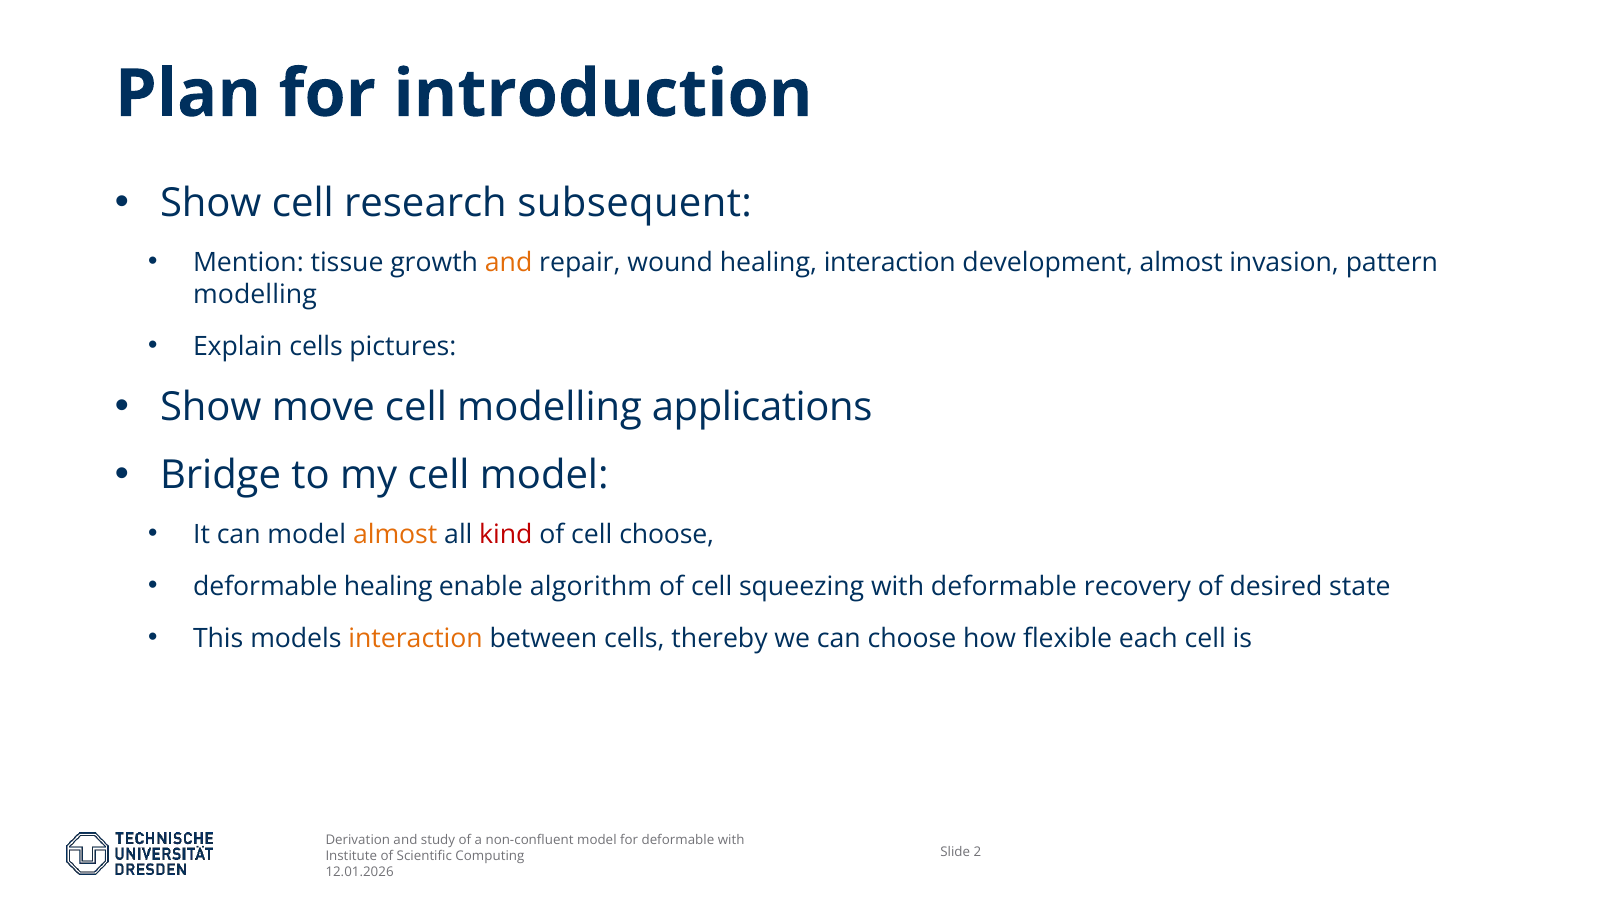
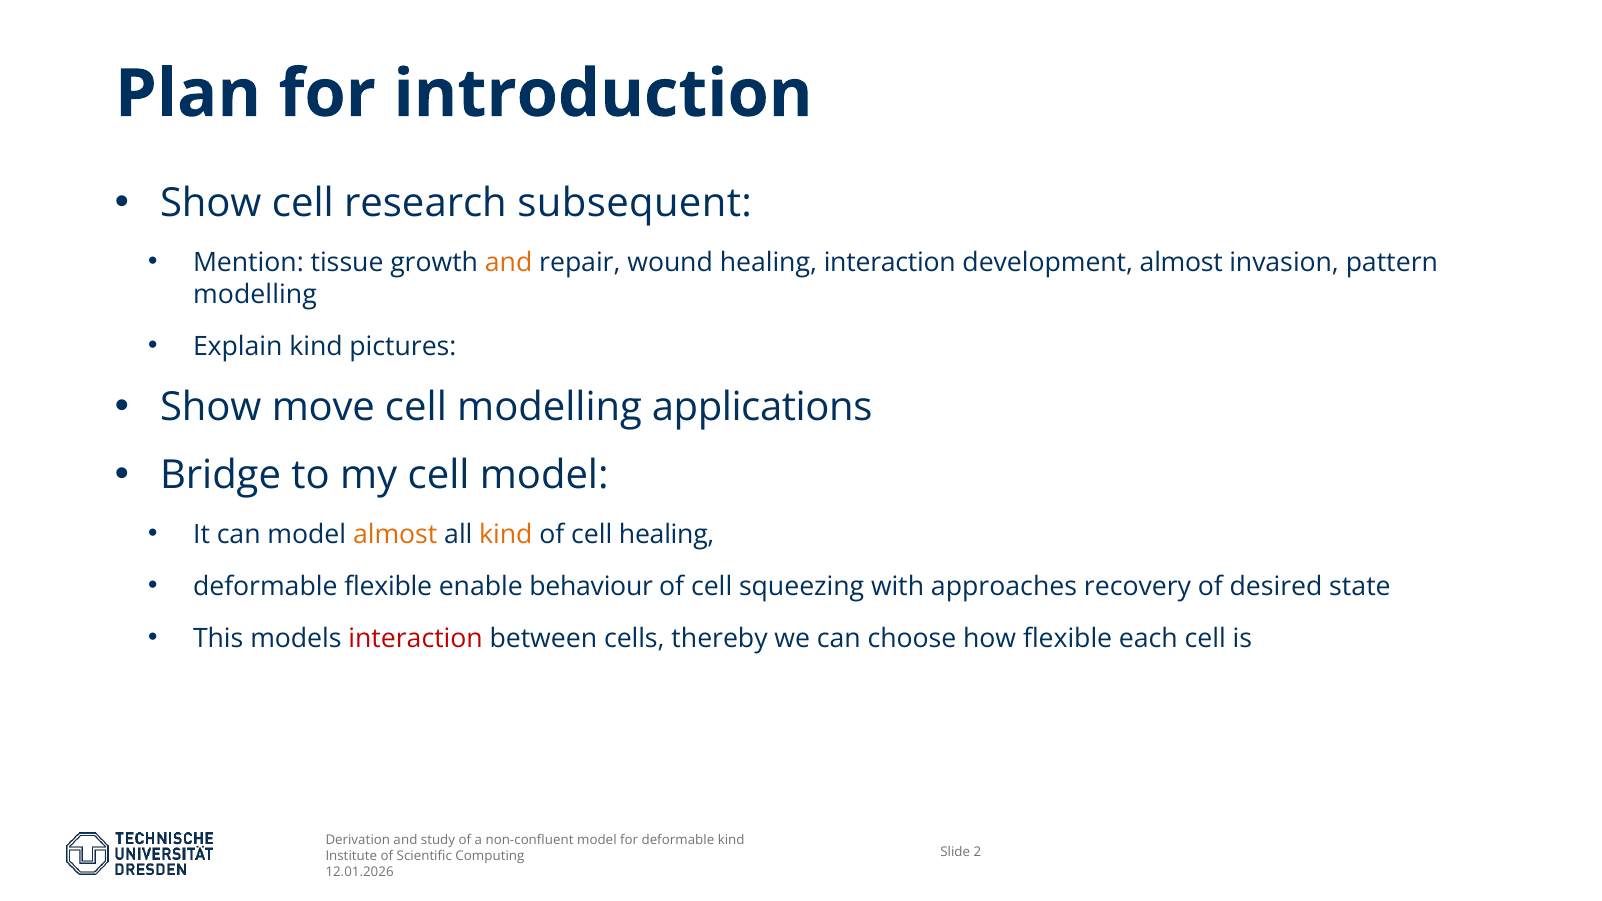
Explain cells: cells -> kind (316, 346)
kind colour: red -> orange (506, 535)
cell choose: choose -> healing (667, 535)
deformable healing: healing -> flexible (388, 587)
algorithm: algorithm -> behaviour (591, 587)
with deformable: deformable -> approaches (1004, 587)
interaction colour: orange -> red (416, 639)
deformable with: with -> kind (731, 840)
